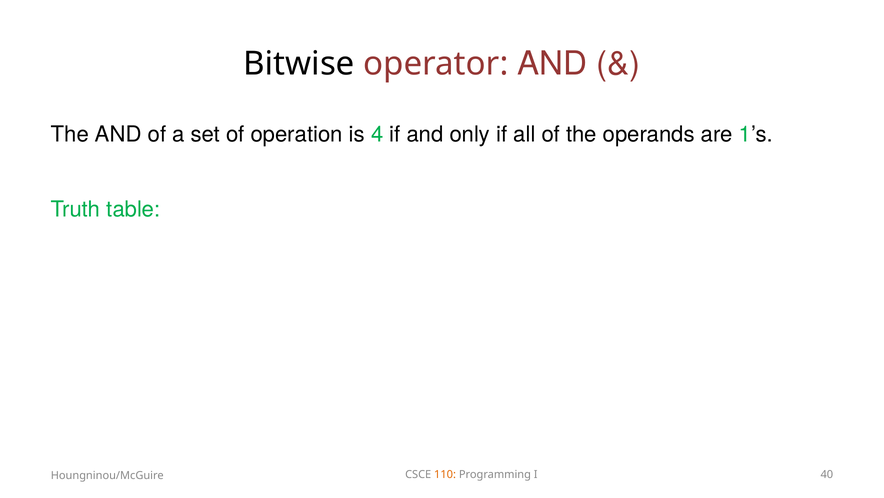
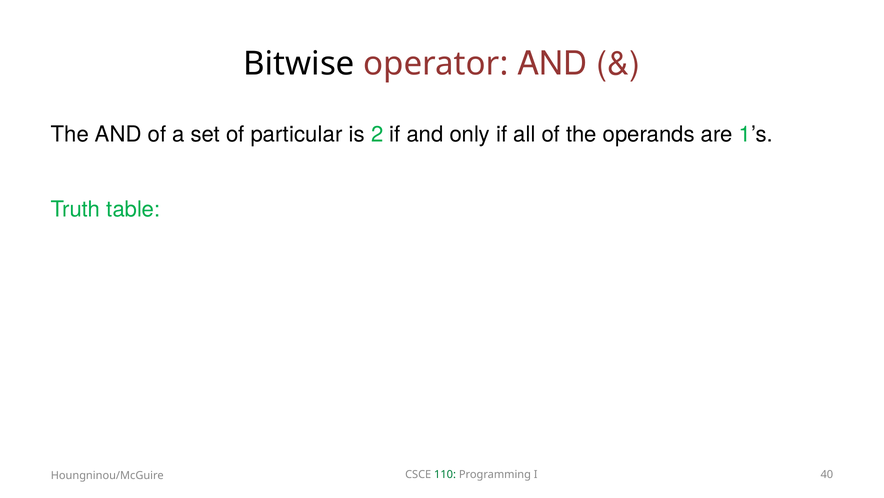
operation: operation -> particular (297, 134)
4: 4 -> 2 (377, 134)
110 colour: orange -> green (445, 474)
